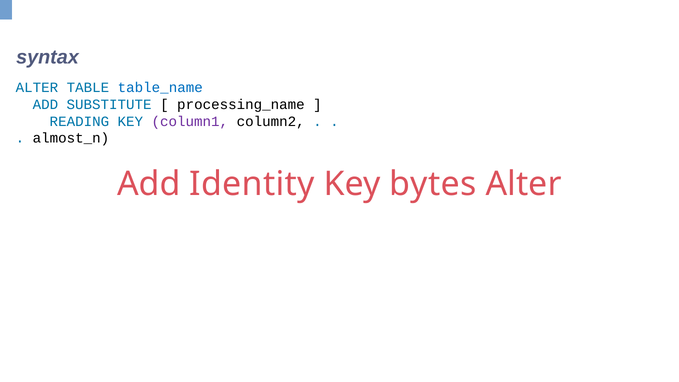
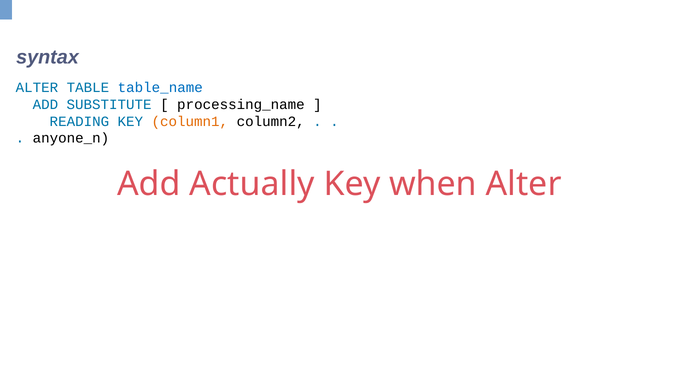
column1 colour: purple -> orange (190, 121)
almost_n: almost_n -> anyone_n (71, 138)
Identity: Identity -> Actually (252, 184)
bytes: bytes -> when (433, 184)
